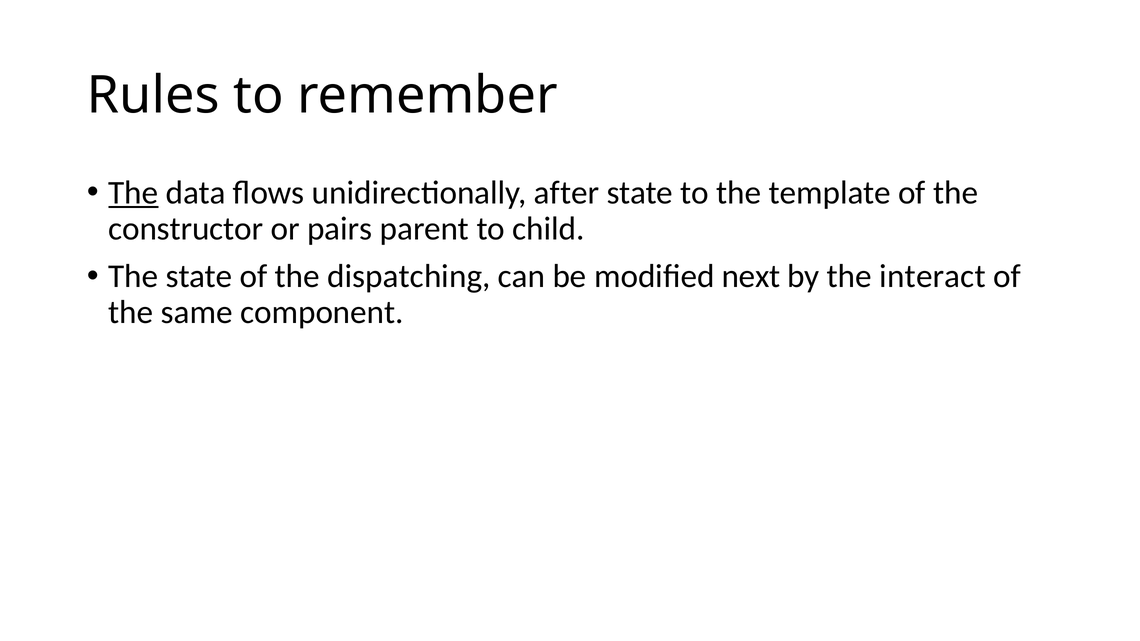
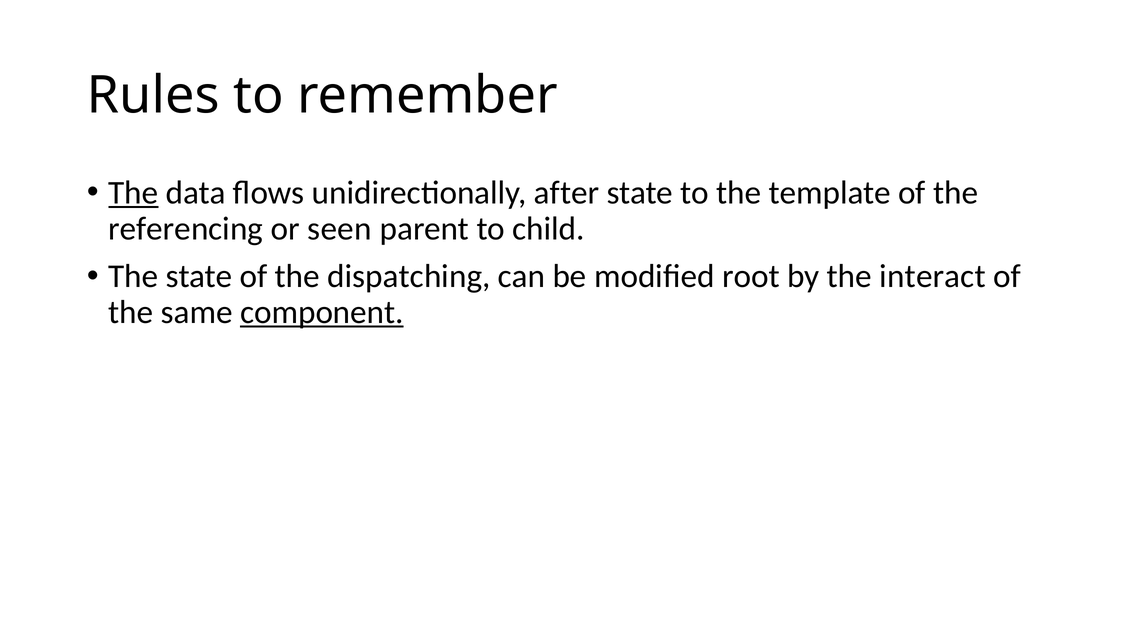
constructor: constructor -> referencing (186, 229)
pairs: pairs -> seen (340, 229)
next: next -> root (751, 276)
component underline: none -> present (322, 312)
